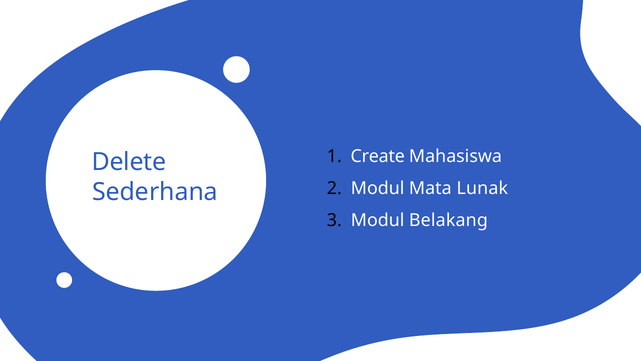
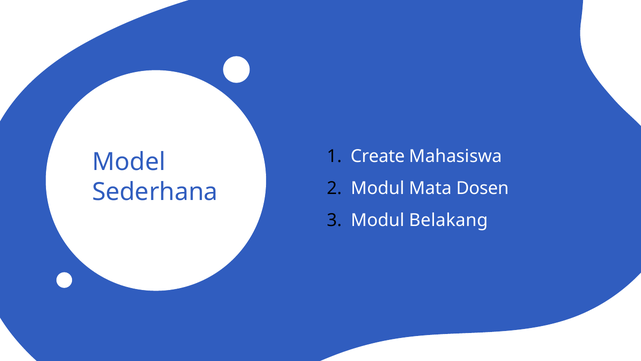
Delete: Delete -> Model (129, 162)
Lunak: Lunak -> Dosen (483, 188)
